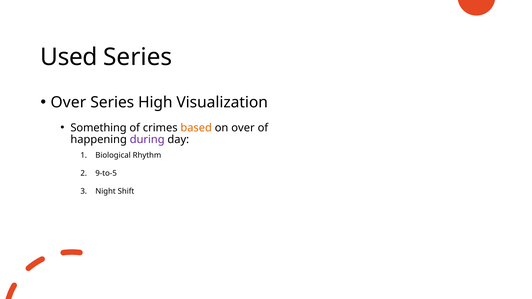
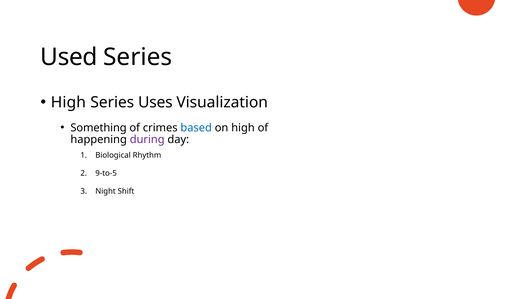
Over: Over -> High (68, 103)
High: High -> Uses (155, 103)
based colour: orange -> blue (196, 128)
on over: over -> high (243, 128)
